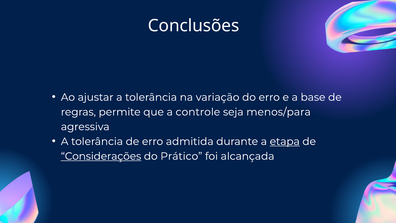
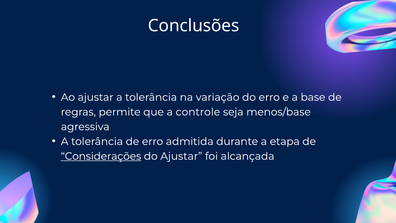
menos/para: menos/para -> menos/base (279, 112)
etapa underline: present -> none (285, 141)
do Prático: Prático -> Ajustar (181, 156)
